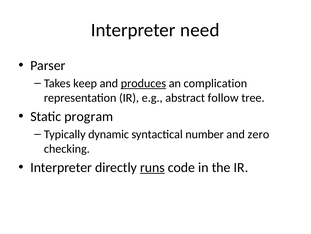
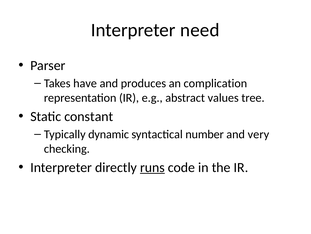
keep: keep -> have (85, 83)
produces underline: present -> none (143, 83)
follow: follow -> values (223, 98)
program: program -> constant (89, 116)
zero: zero -> very (258, 134)
